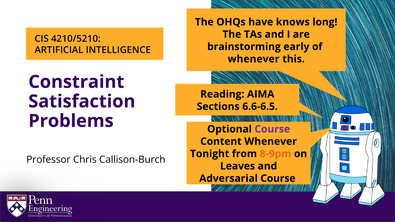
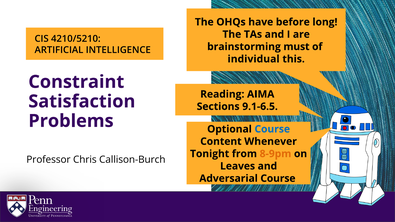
knows: knows -> before (293, 22)
early: early -> must (296, 47)
whenever: whenever -> individual (254, 59)
6.6-6.5: 6.6-6.5 -> 9.1-6.5 (260, 107)
Course colour: purple -> blue (272, 129)
